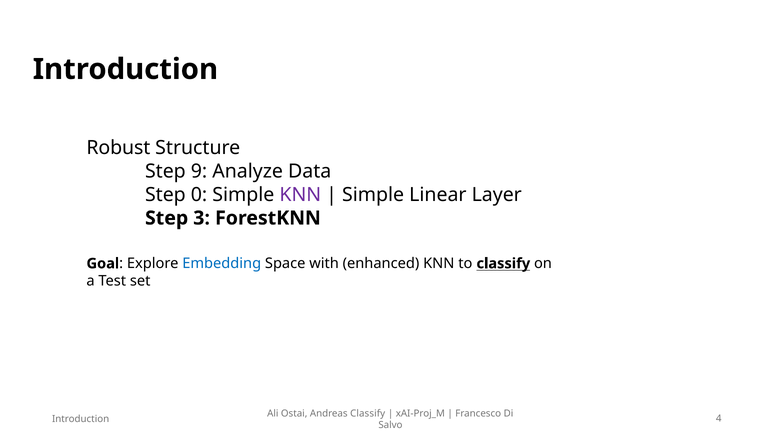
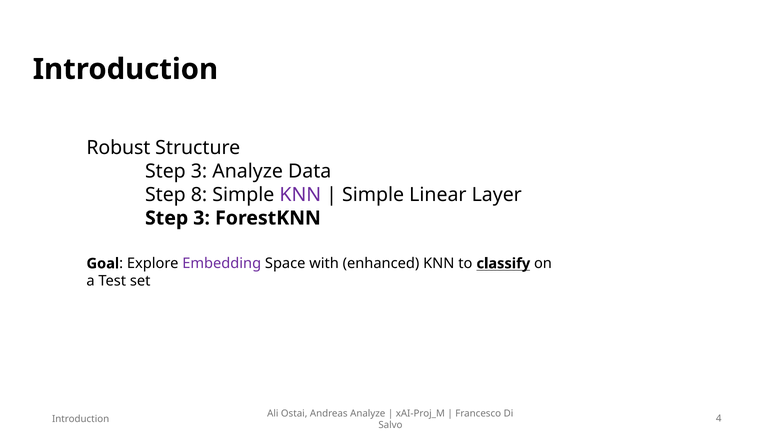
9: 9 -> 3 (199, 171)
0: 0 -> 8 (199, 195)
Embedding colour: blue -> purple (222, 264)
Andreas Classify: Classify -> Analyze (368, 414)
